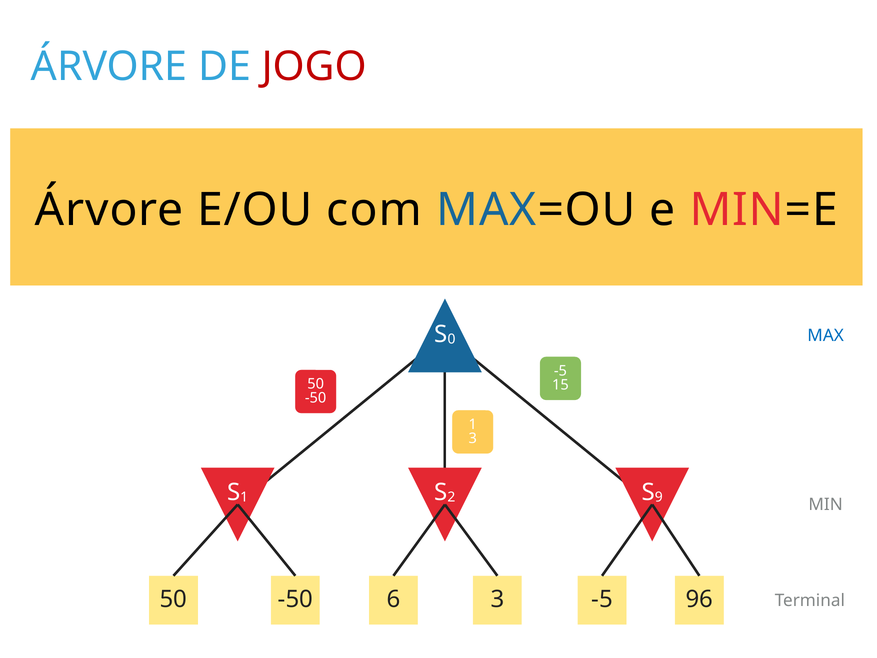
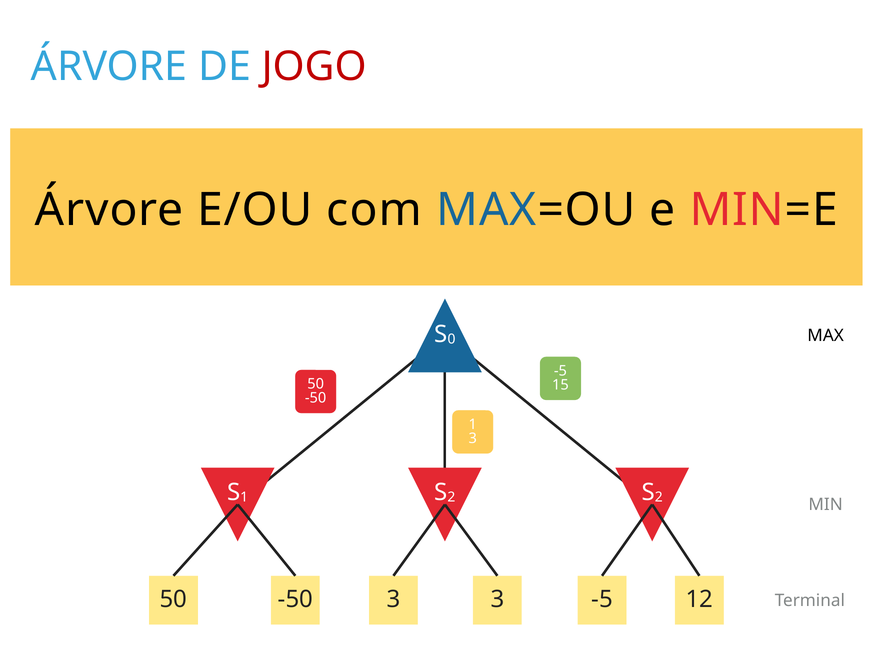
MAX colour: blue -> black (826, 336)
9: 9 -> 2 (659, 497)
-50 6: 6 -> 3 (393, 599)
96: 96 -> 12 (699, 599)
